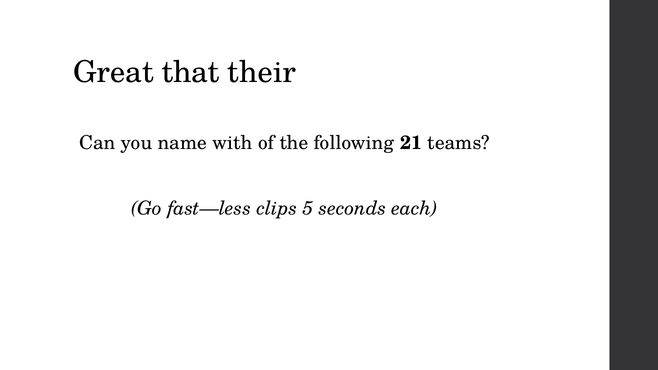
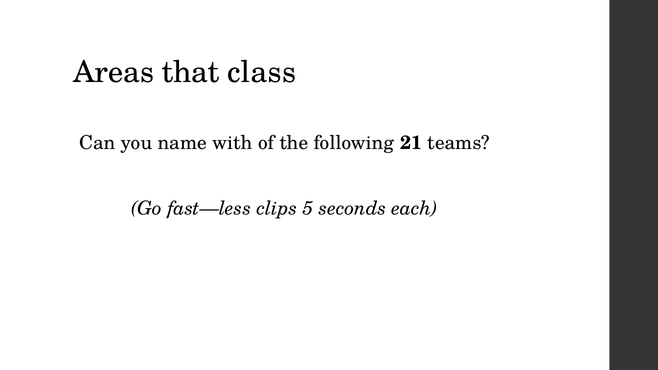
Great: Great -> Areas (114, 72)
their: their -> class (262, 72)
